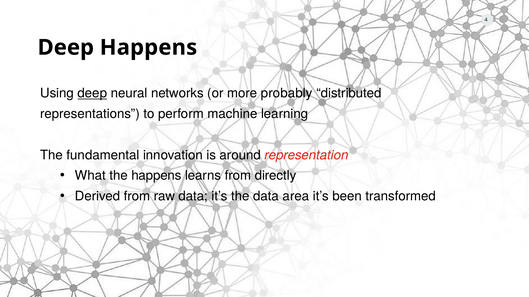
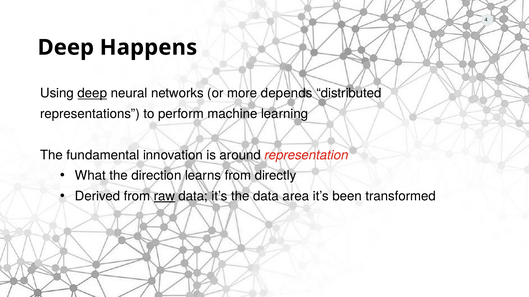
probably: probably -> depends (287, 93)
the happens: happens -> direction (156, 176)
raw underline: none -> present (164, 197)
